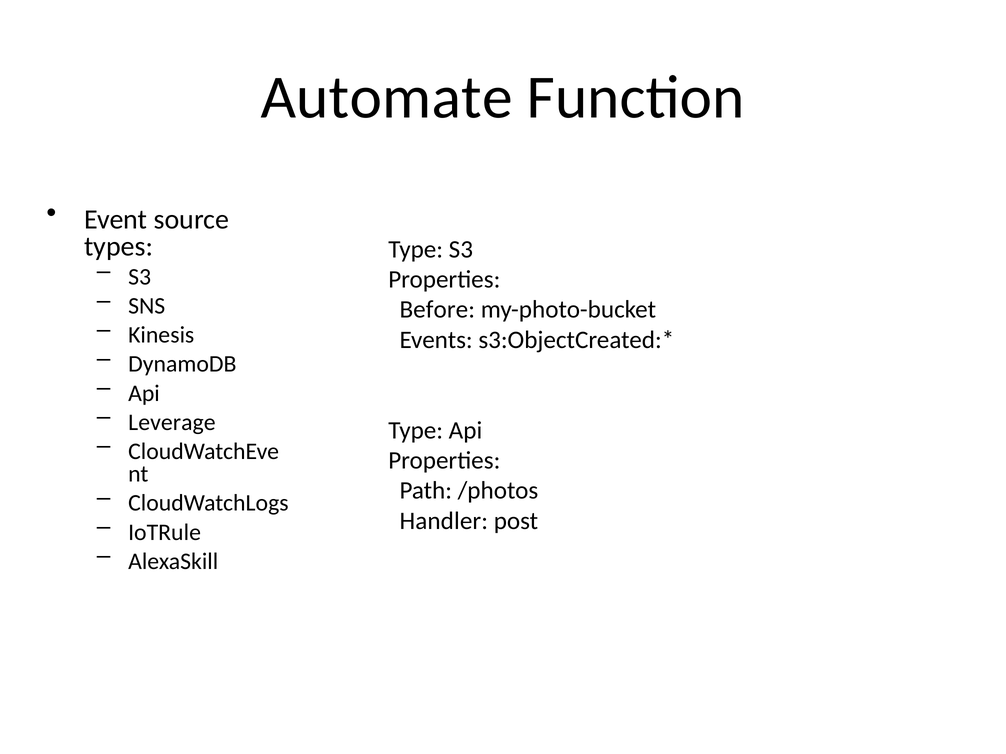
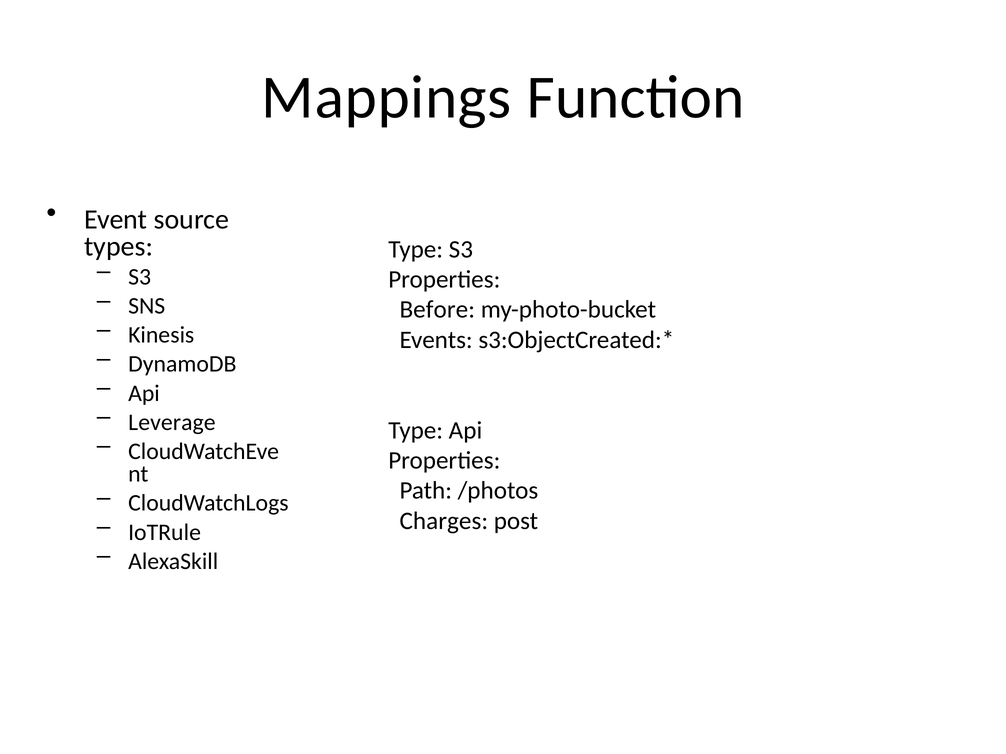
Automate: Automate -> Mappings (386, 97)
Handler: Handler -> Charges (444, 521)
